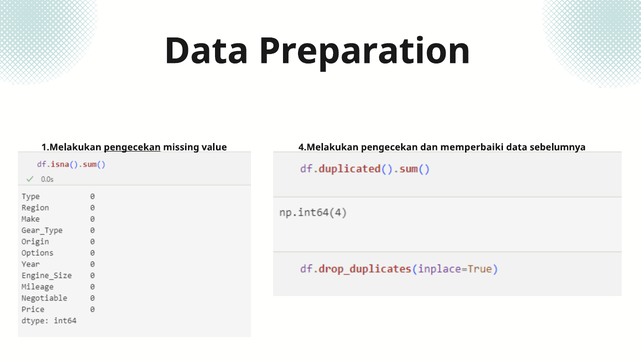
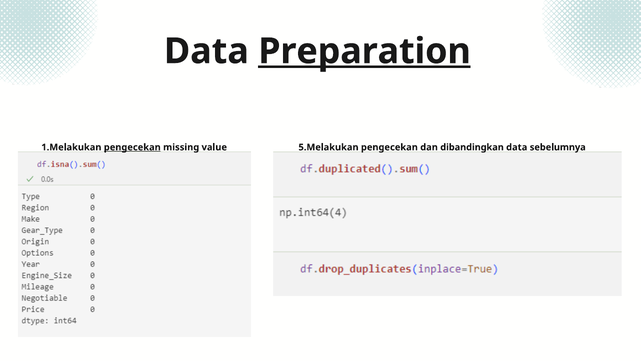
Preparation underline: none -> present (365, 51)
4.Melakukan: 4.Melakukan -> 5.Melakukan (329, 147)
memperbaiki: memperbaiki -> dibandingkan (472, 147)
